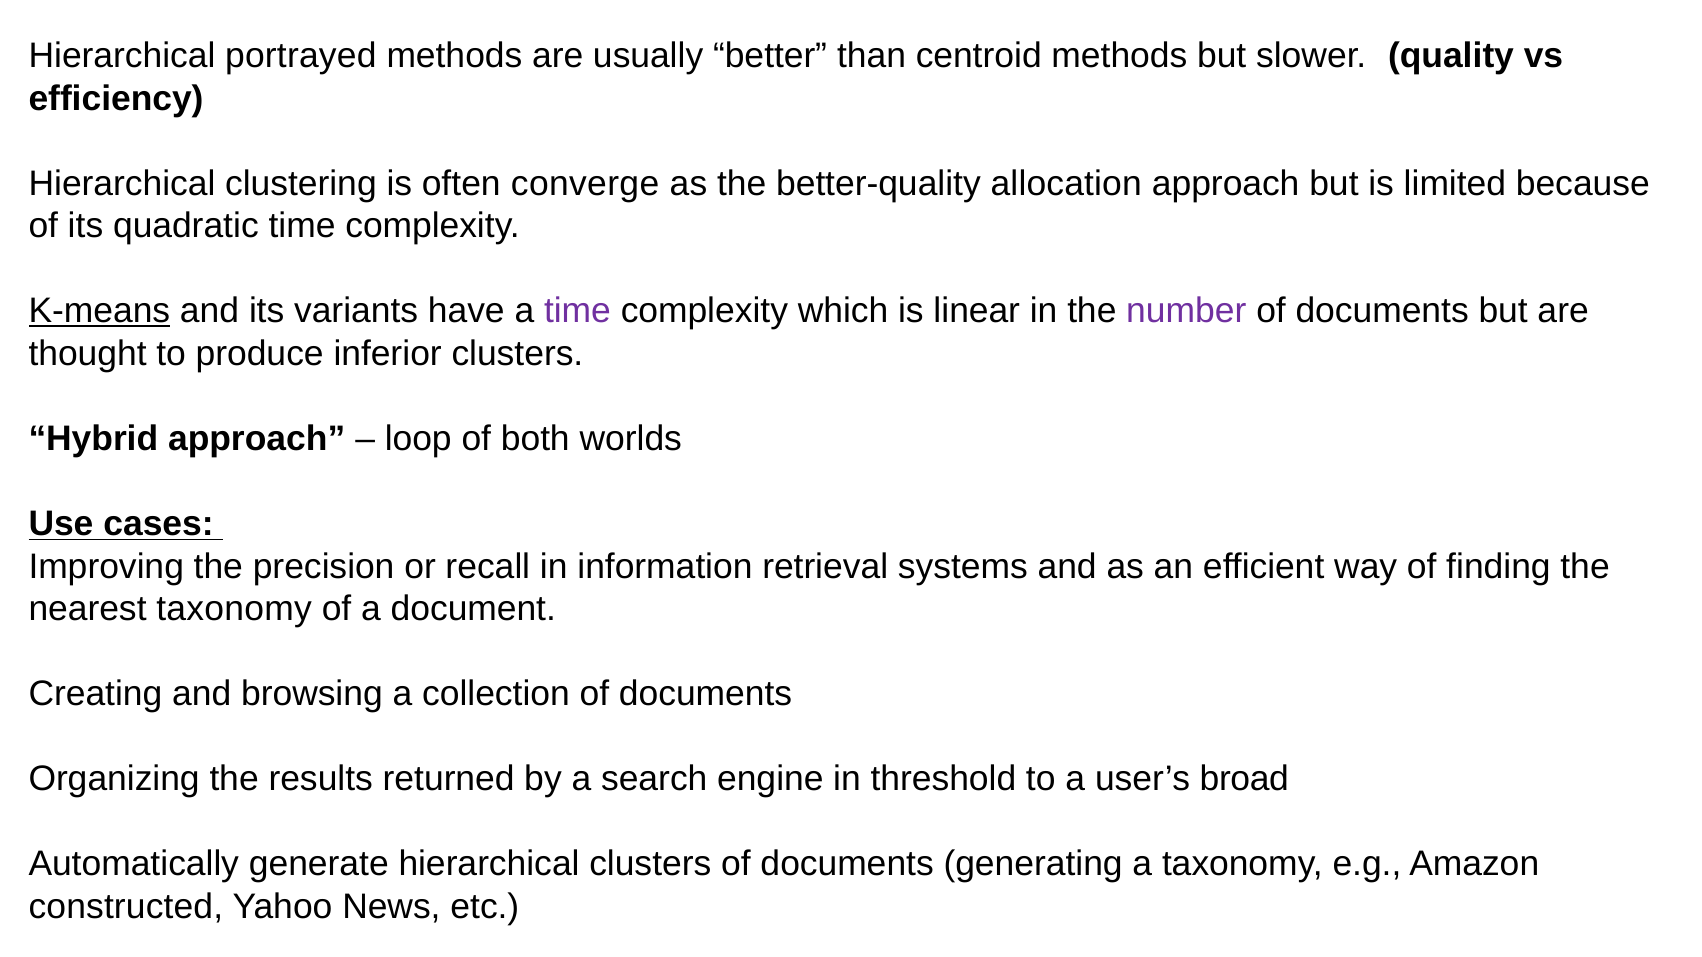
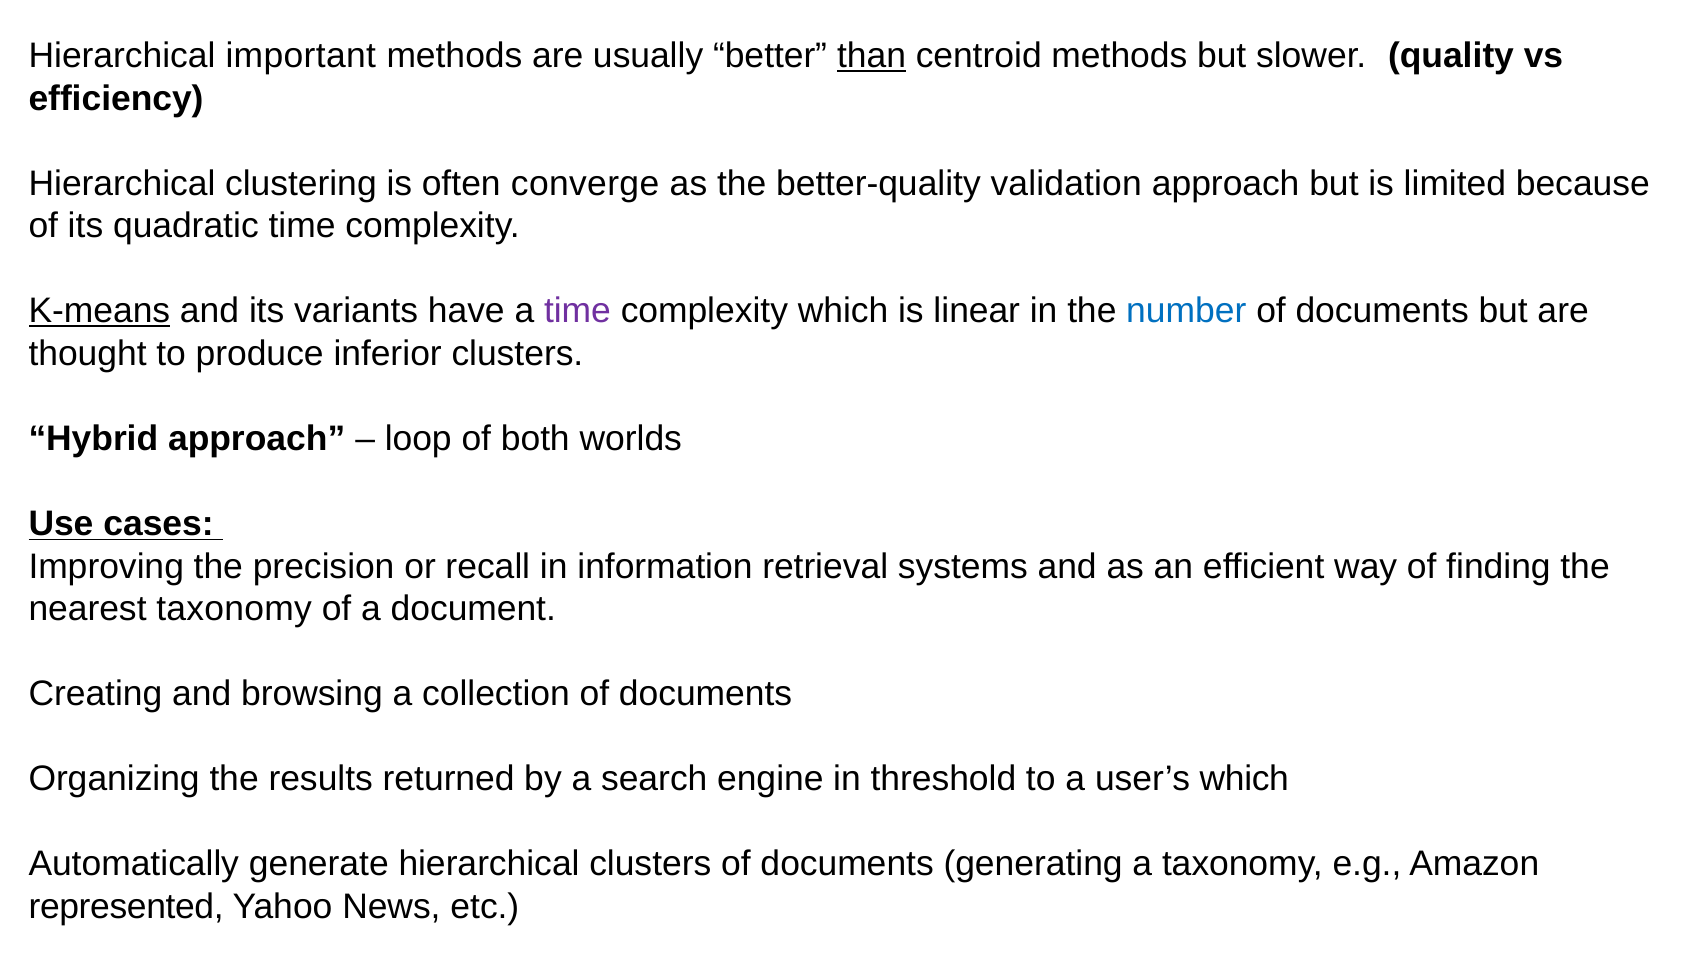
portrayed: portrayed -> important (301, 56)
than underline: none -> present (872, 56)
allocation: allocation -> validation (1066, 184)
number colour: purple -> blue (1186, 311)
user’s broad: broad -> which (1244, 779)
constructed: constructed -> represented (126, 907)
